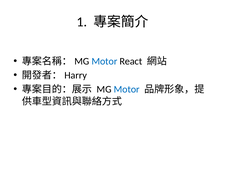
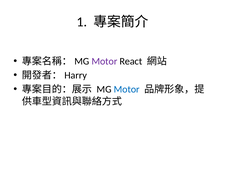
Motor colour: blue -> purple (104, 61)
